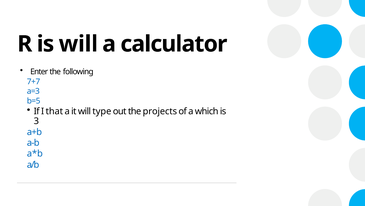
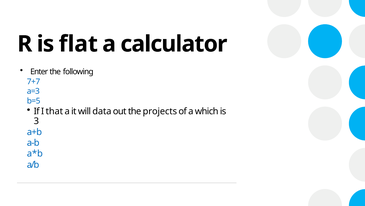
is will: will -> flat (78, 44)
type: type -> data (102, 111)
